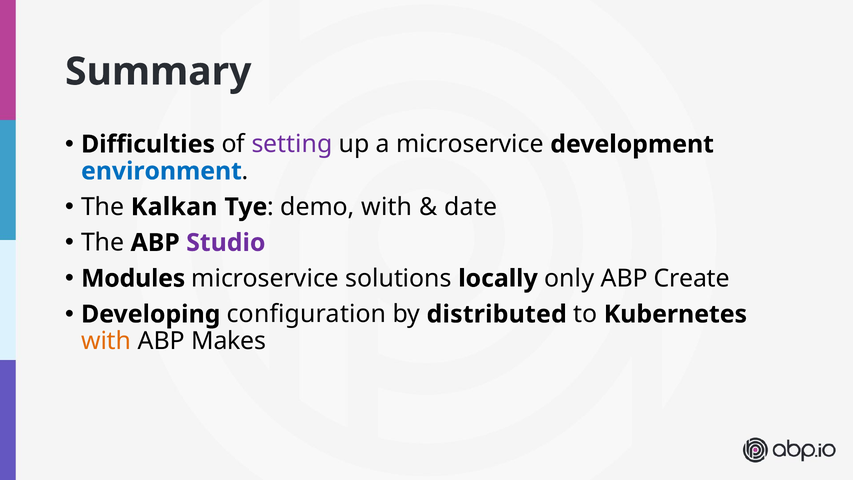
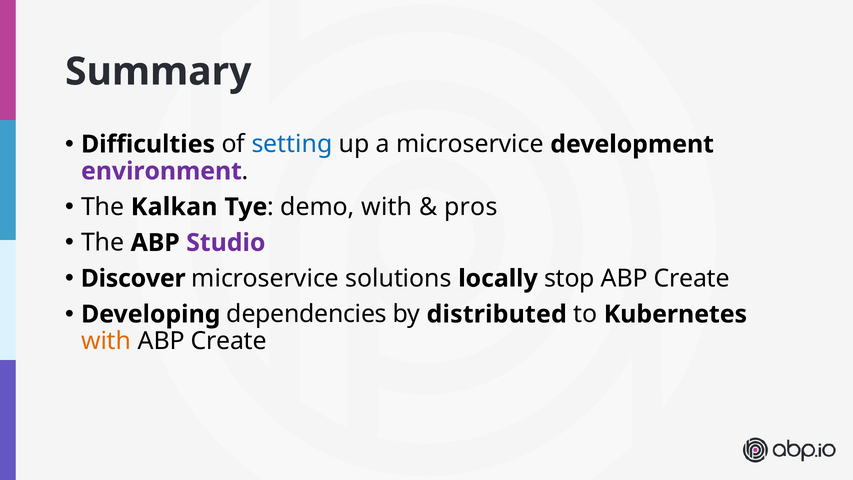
setting colour: purple -> blue (292, 144)
environment colour: blue -> purple (161, 171)
date: date -> pros (471, 207)
Modules: Modules -> Discover (133, 278)
only: only -> stop (569, 278)
configuration: configuration -> dependencies (307, 314)
Makes: Makes -> Create (229, 341)
